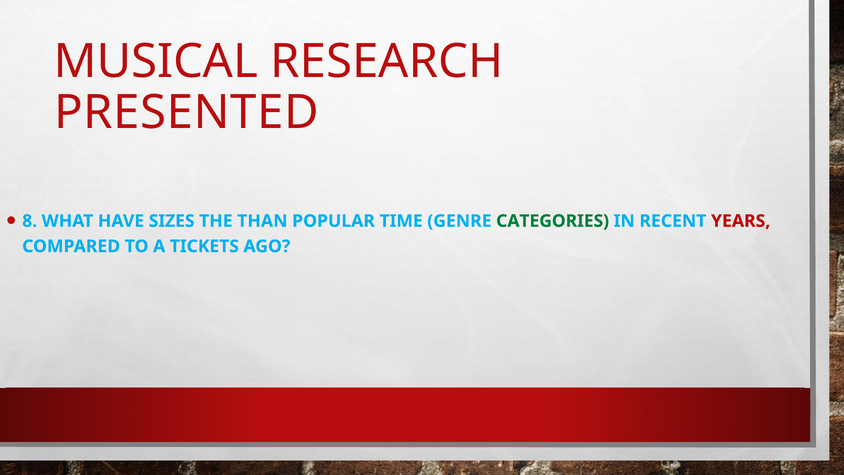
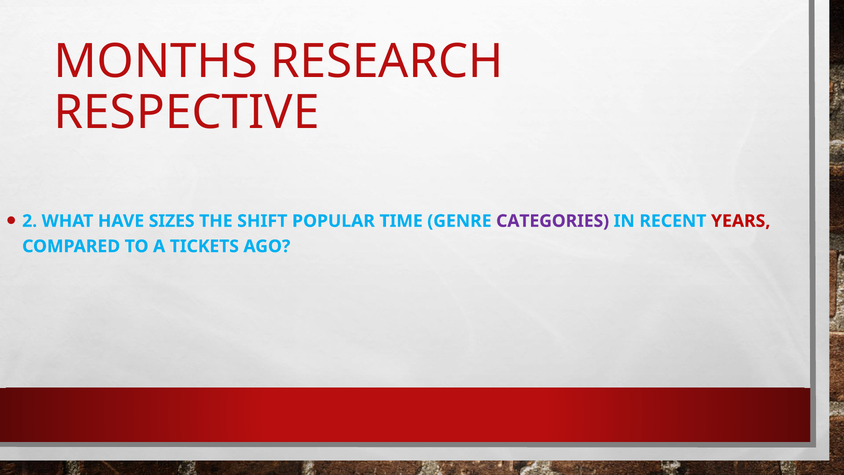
MUSICAL: MUSICAL -> MONTHS (156, 61)
PRESENTED: PRESENTED -> RESPECTIVE (187, 113)
8: 8 -> 2 (30, 221)
THAN: THAN -> SHIFT (262, 221)
CATEGORIES colour: green -> purple (553, 221)
